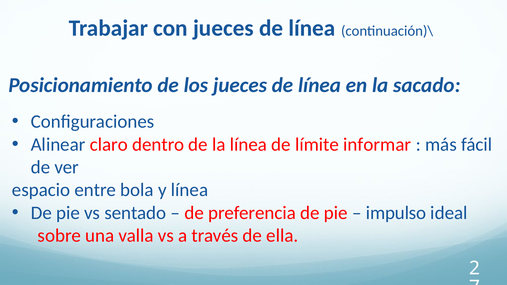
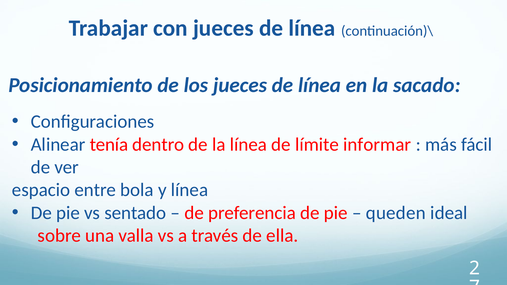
claro: claro -> tenía (109, 145)
impulso: impulso -> queden (396, 213)
